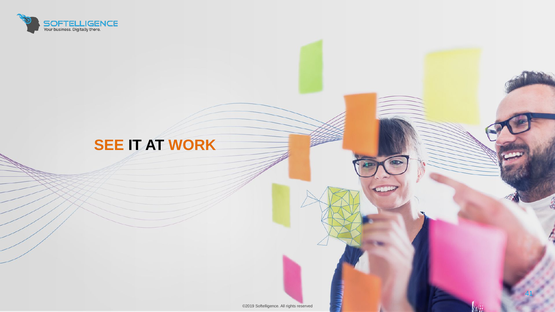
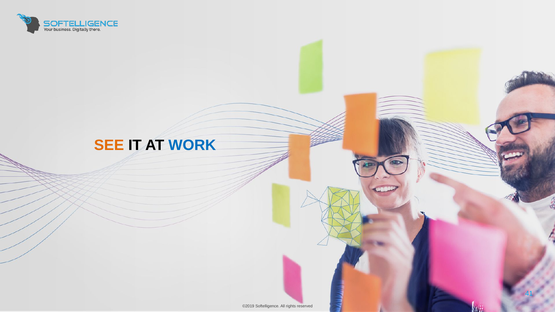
WORK colour: orange -> blue (192, 145)
